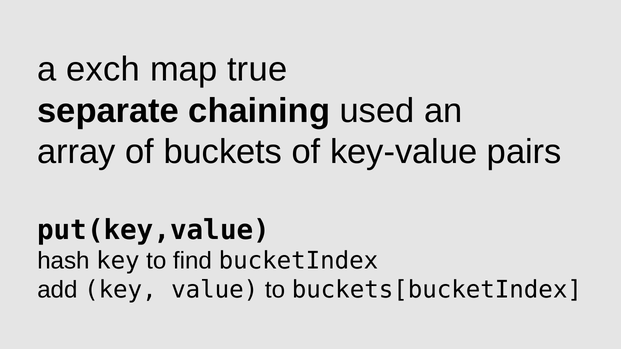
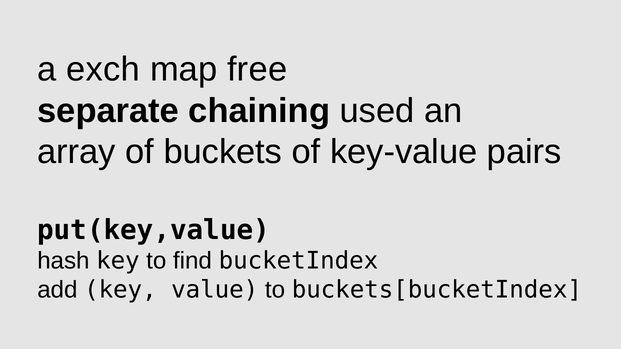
true: true -> free (257, 69)
